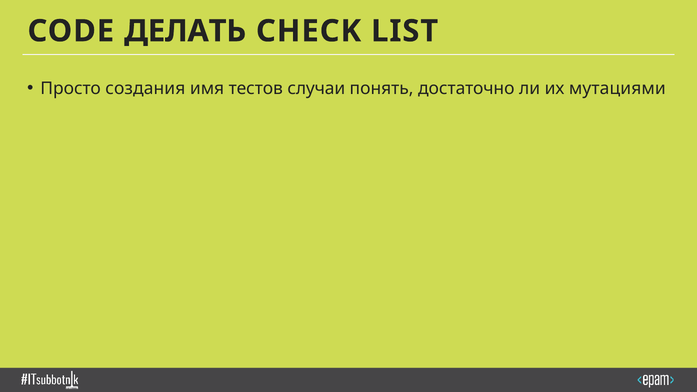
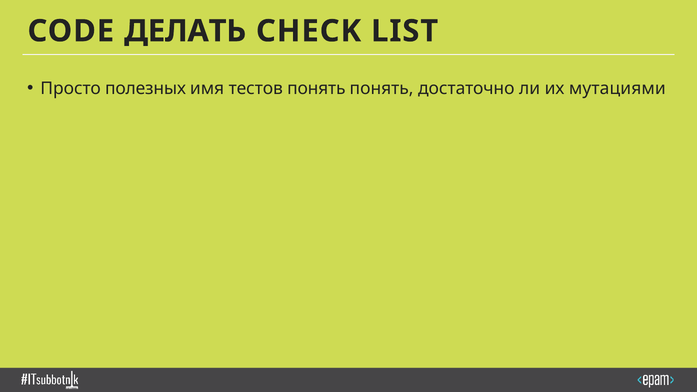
создания: создания -> полезных (145, 89)
тестов случаи: случаи -> понять (316, 89)
